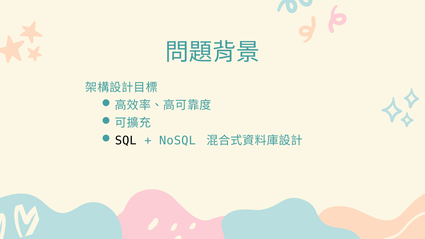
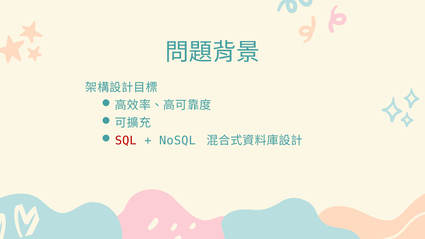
SQL colour: black -> red (126, 141)
